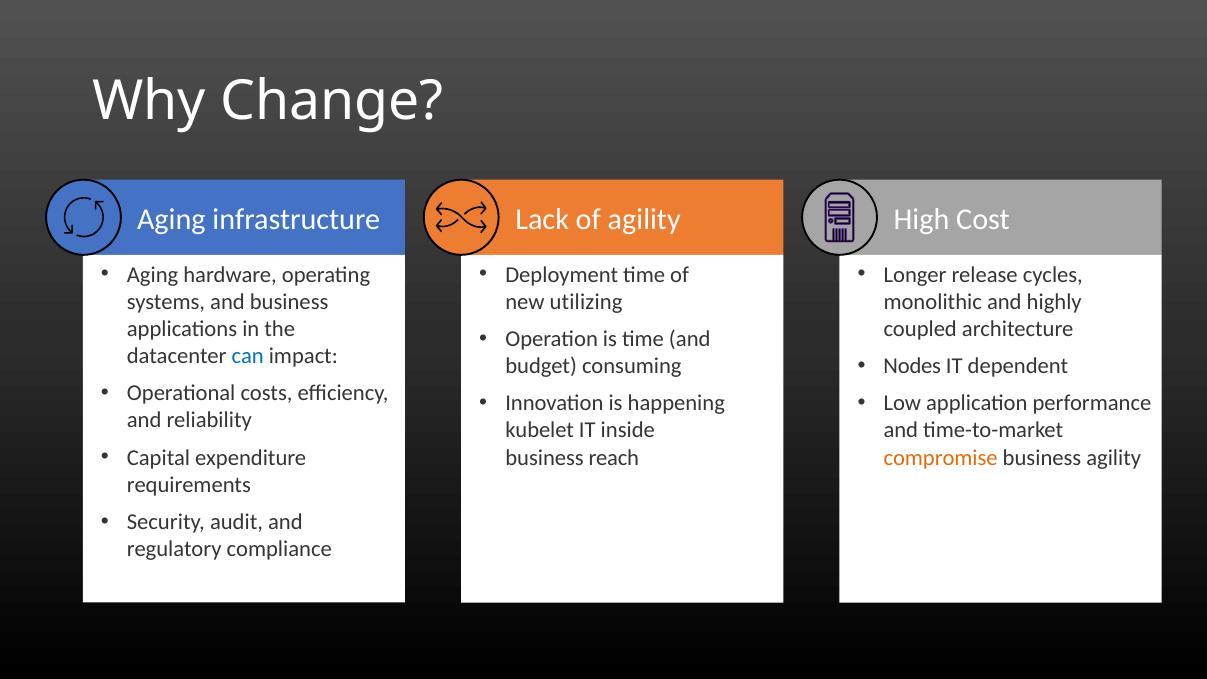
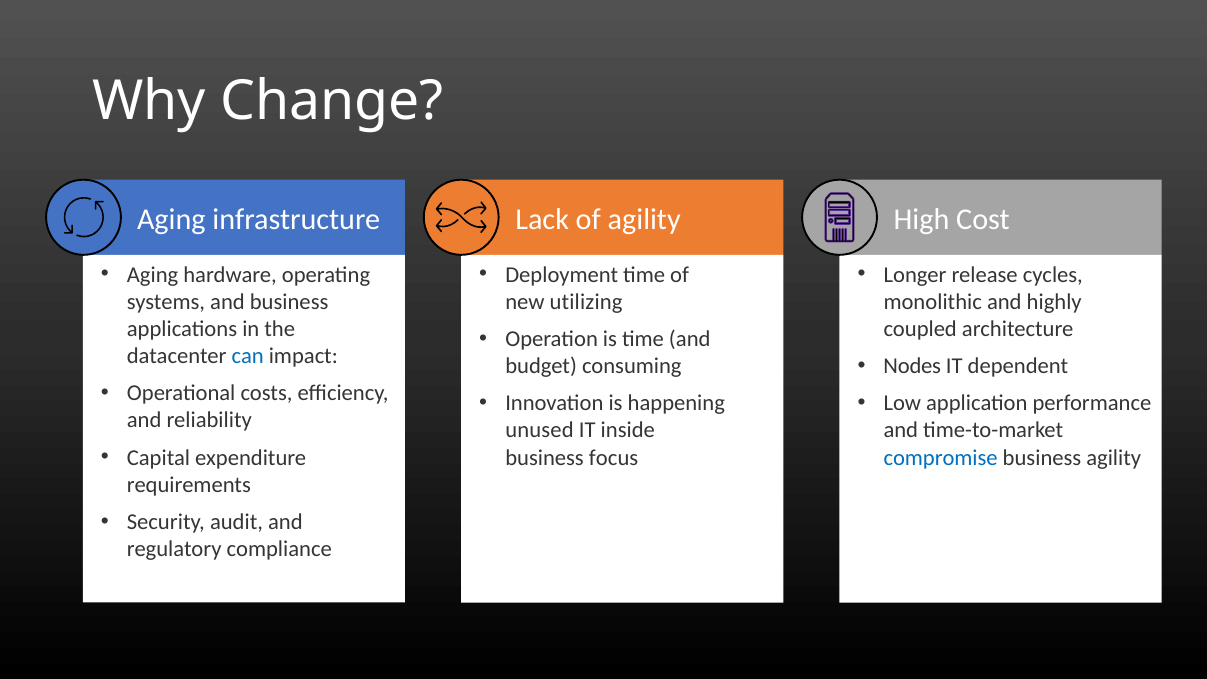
kubelet: kubelet -> unused (540, 430)
reach: reach -> focus (614, 458)
compromise colour: orange -> blue (941, 458)
